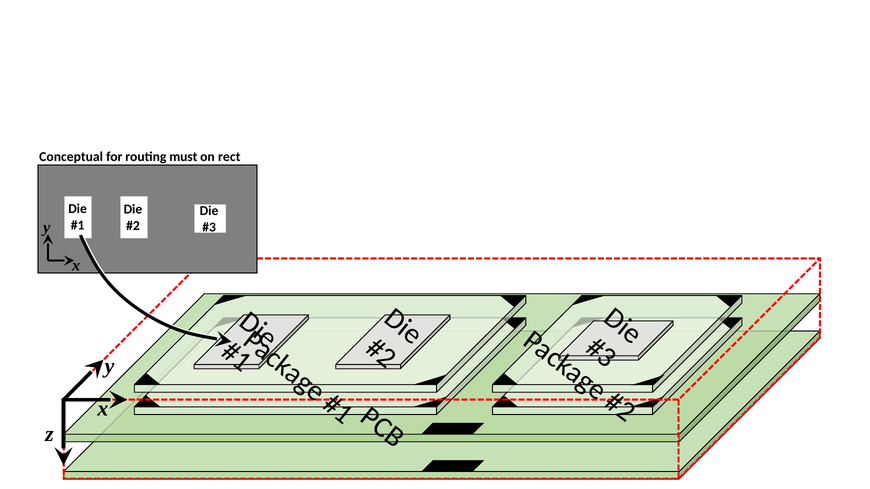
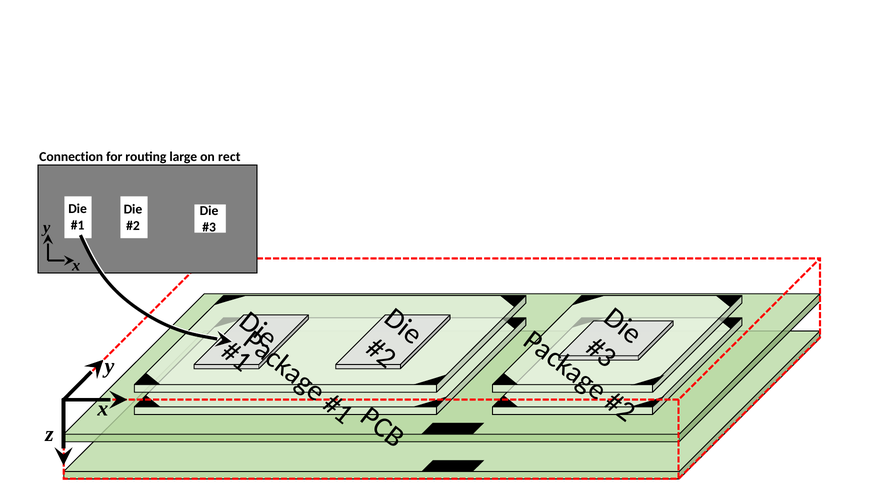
Conceptual: Conceptual -> Connection (71, 157)
must: must -> large (183, 157)
